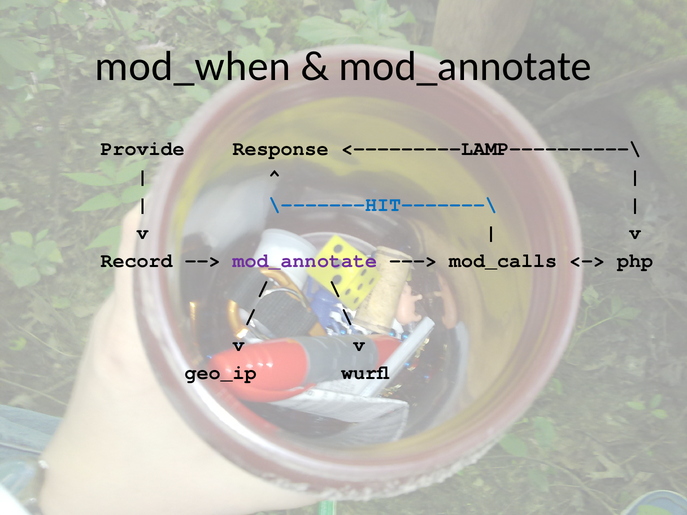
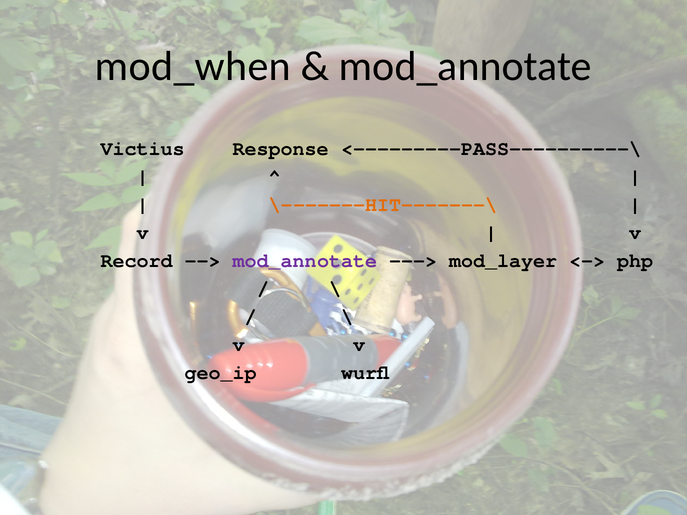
Provide: Provide -> Victius (143, 149)
<---------LAMP----------\: <---------LAMP----------\ -> <---------PASS----------\ (491, 149)
\-------HIT-------\ colour: blue -> orange (383, 205)
mod_calls: mod_calls -> mod_layer (503, 261)
